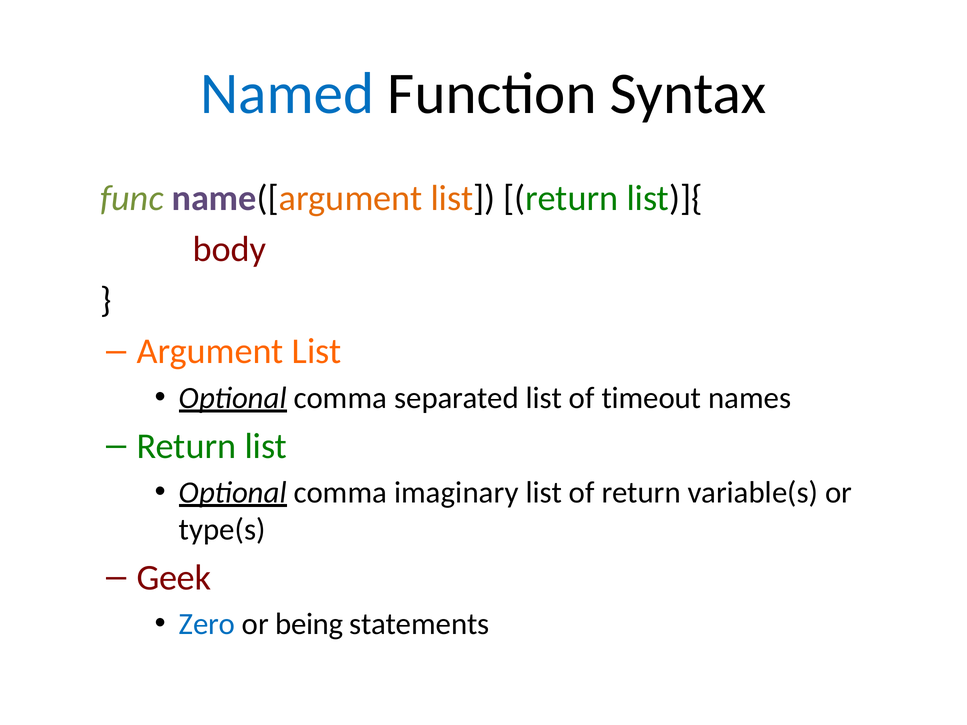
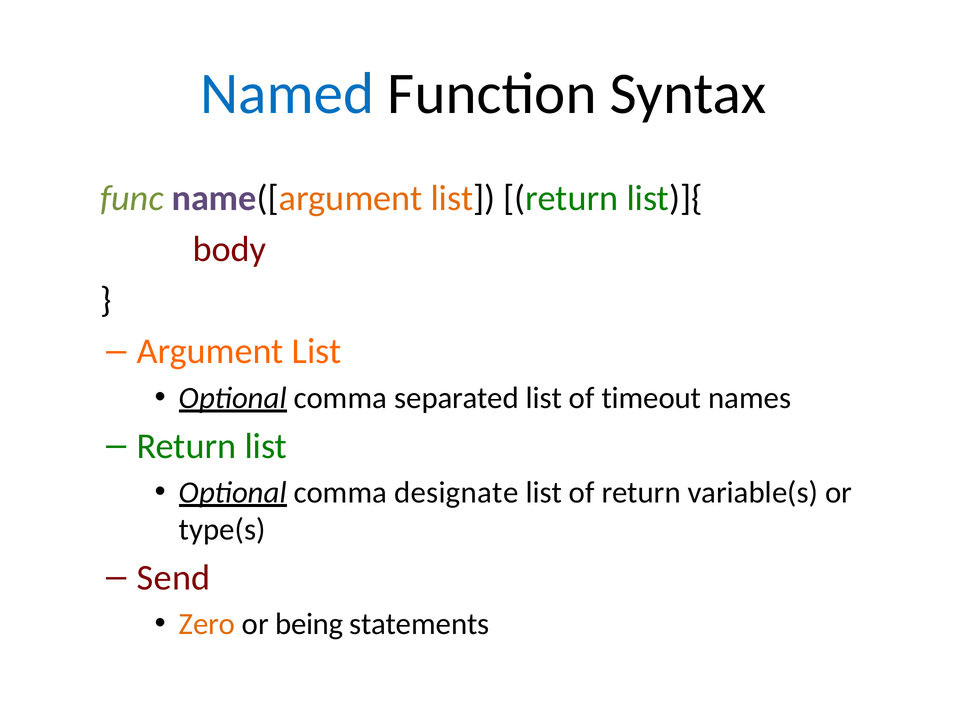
imaginary: imaginary -> designate (456, 493)
Geek: Geek -> Send (174, 578)
Zero colour: blue -> orange (207, 624)
